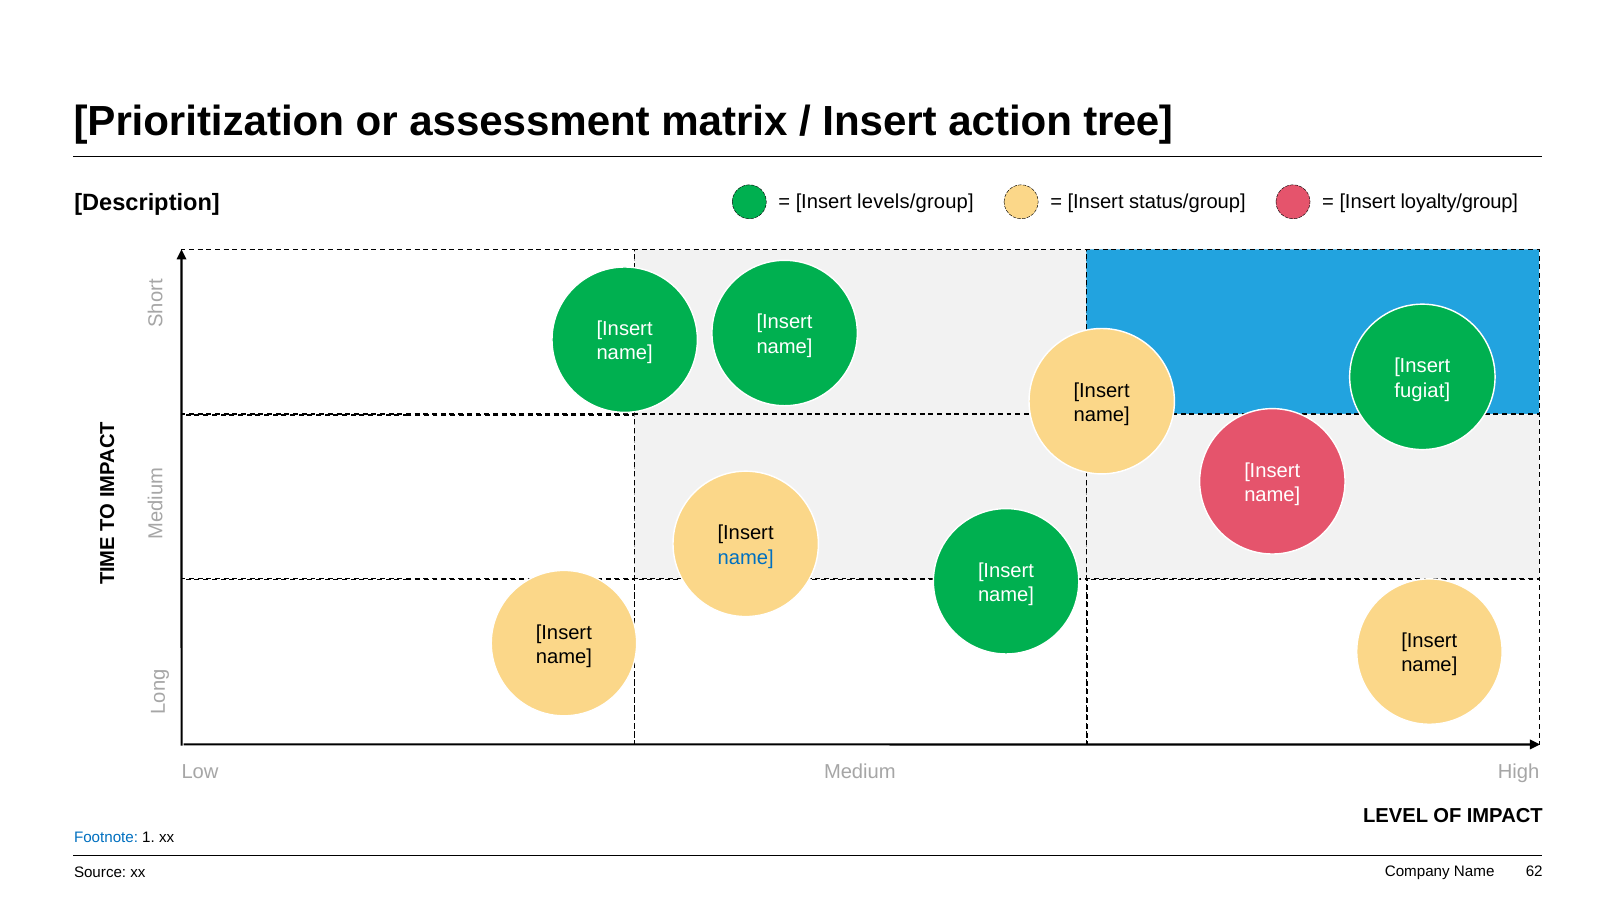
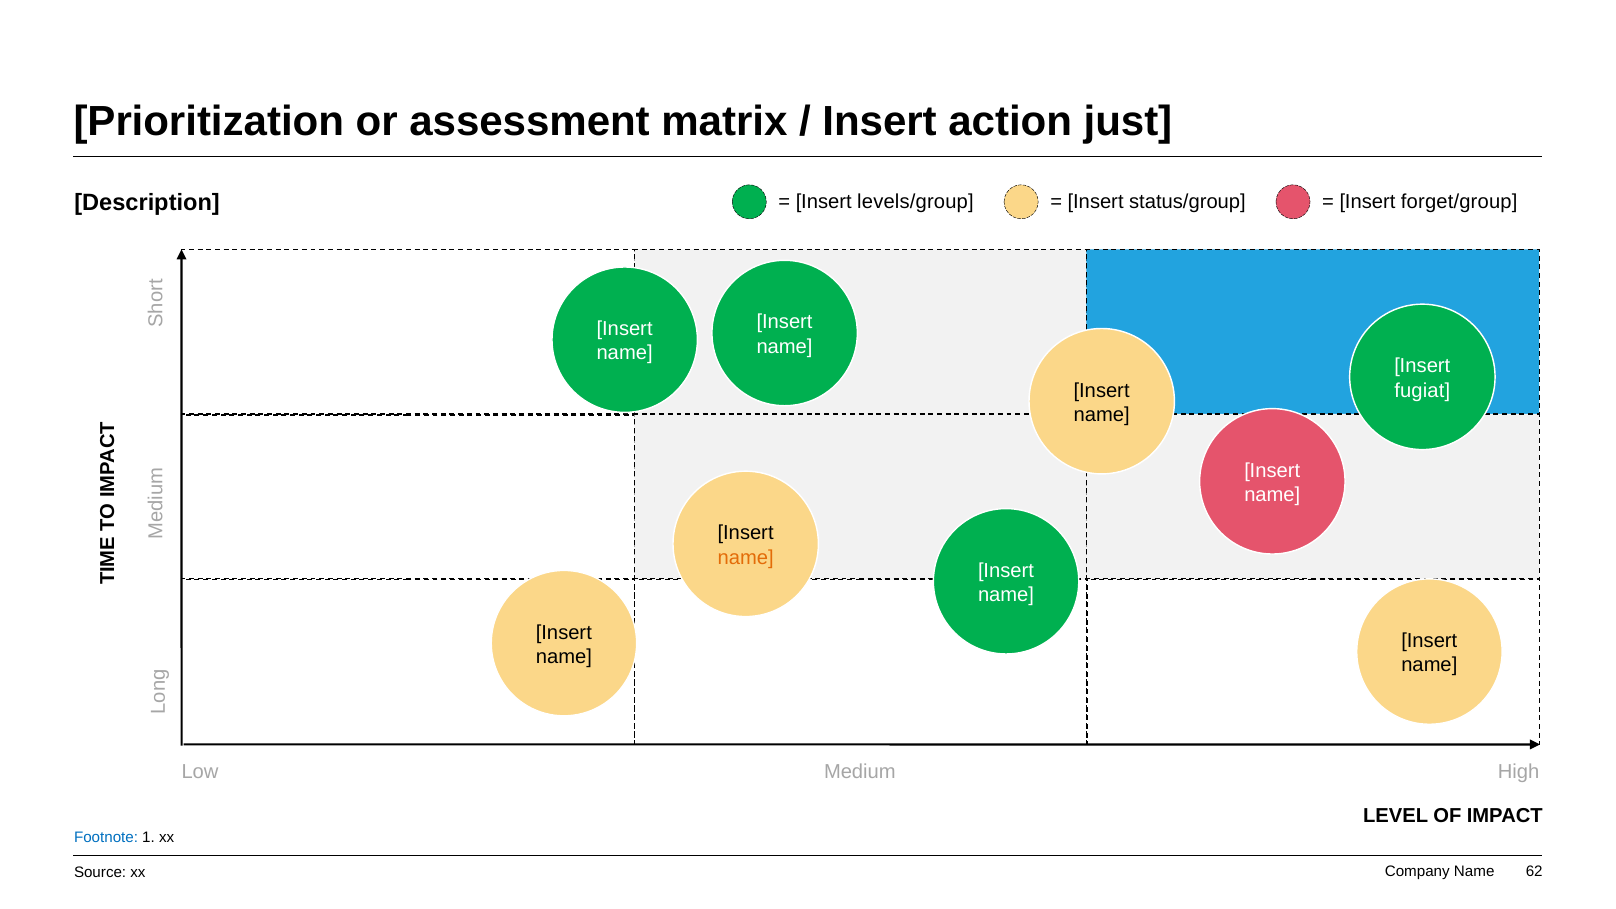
tree: tree -> just (1128, 122)
loyalty/group: loyalty/group -> forget/group (1459, 202)
name colour: blue -> orange (746, 557)
